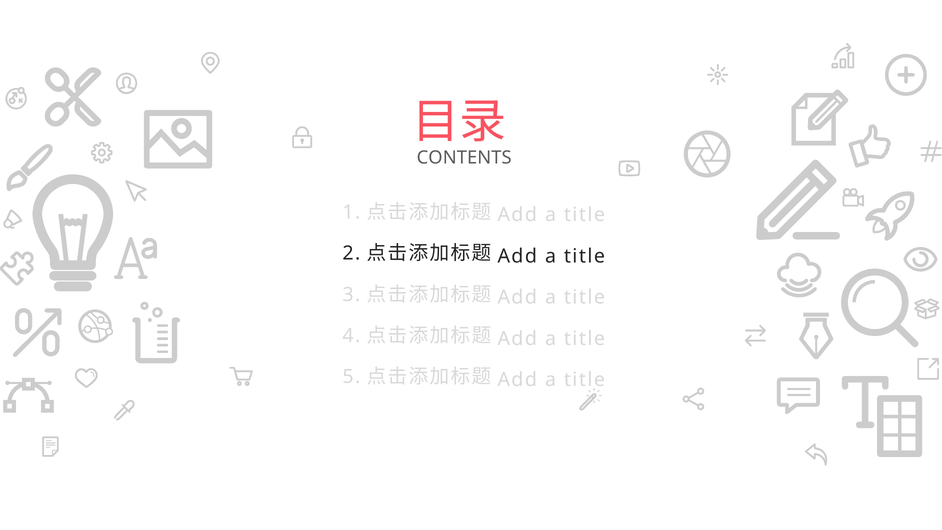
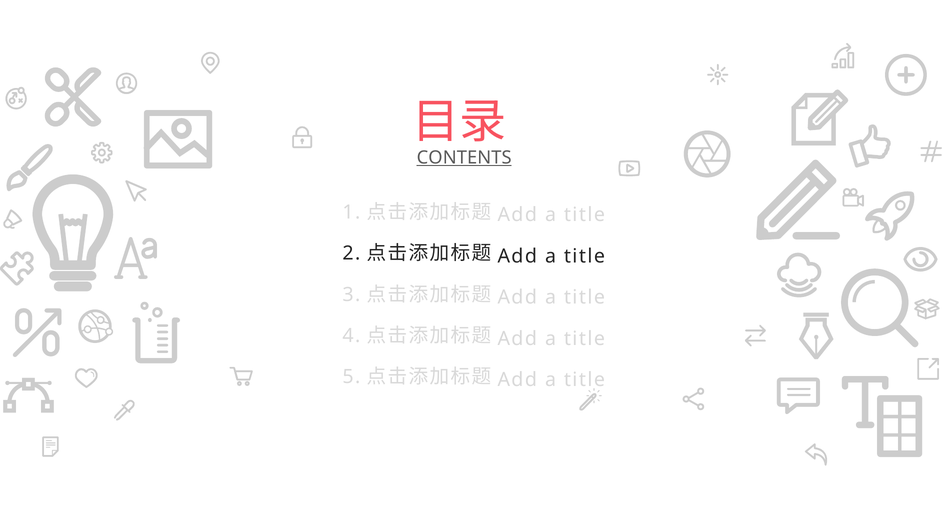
CONTENTS underline: none -> present (464, 158)
